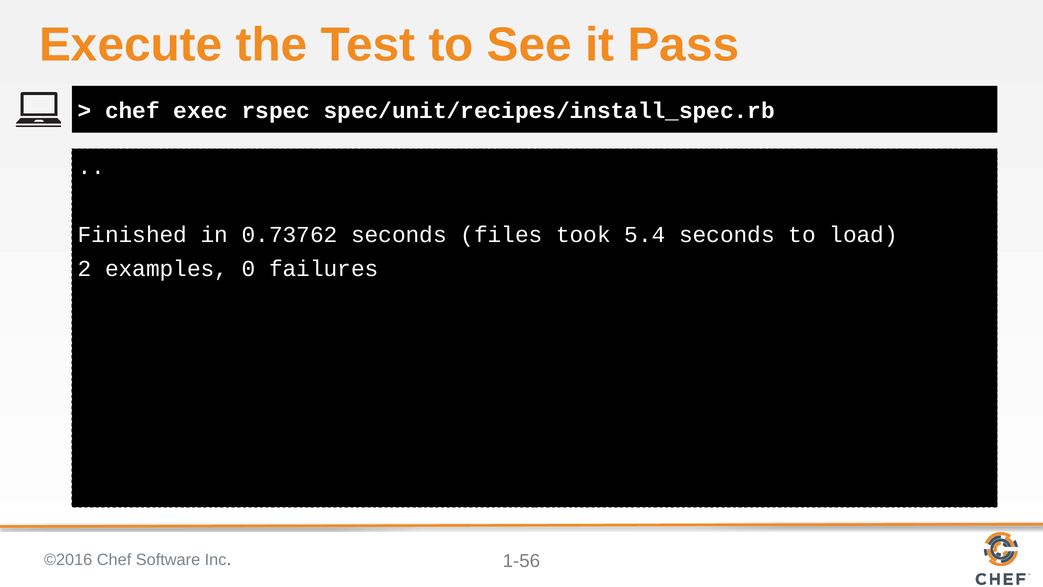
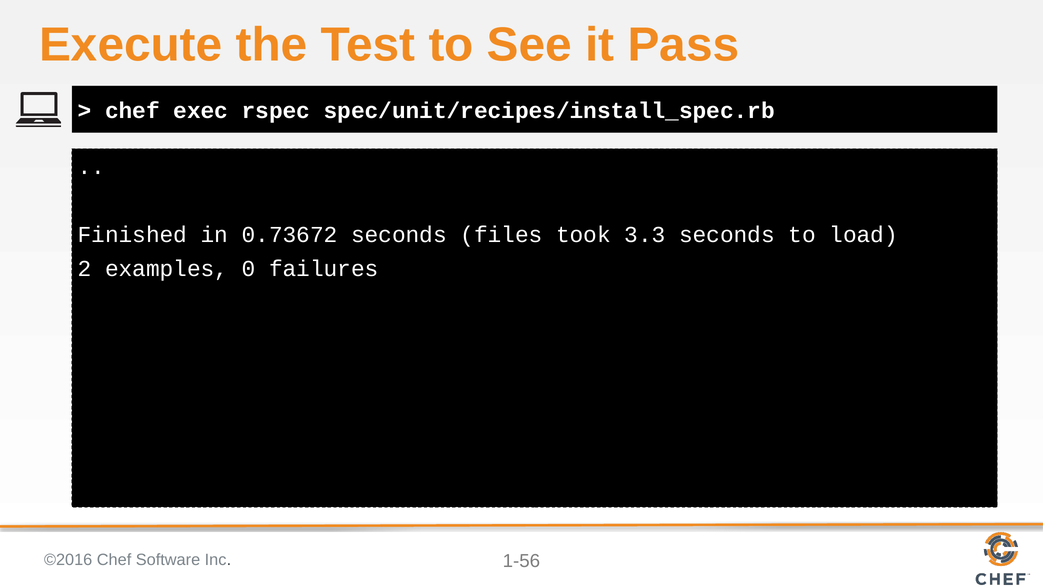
0.73762: 0.73762 -> 0.73672 (290, 235)
5.4: 5.4 -> 3.3 (645, 235)
